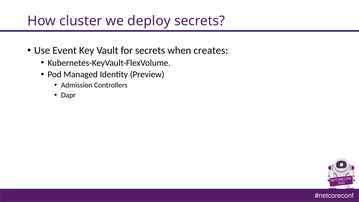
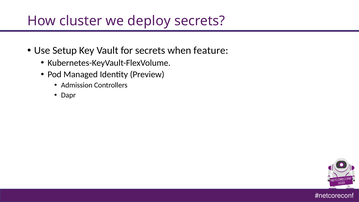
Event: Event -> Setup (65, 50)
creates: creates -> feature (211, 50)
